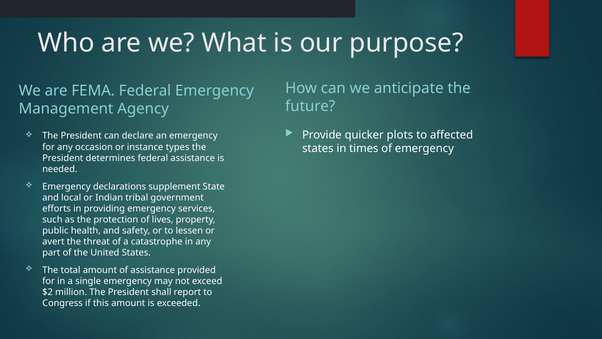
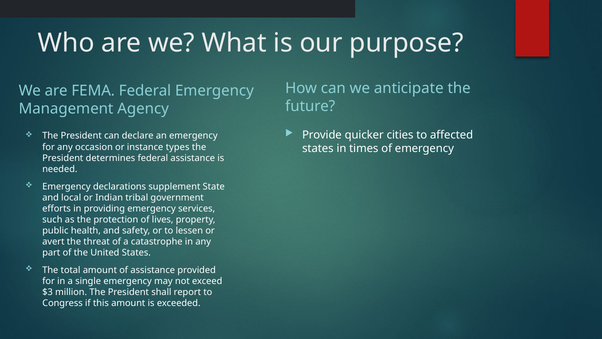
plots: plots -> cities (400, 135)
$2: $2 -> $3 (48, 292)
